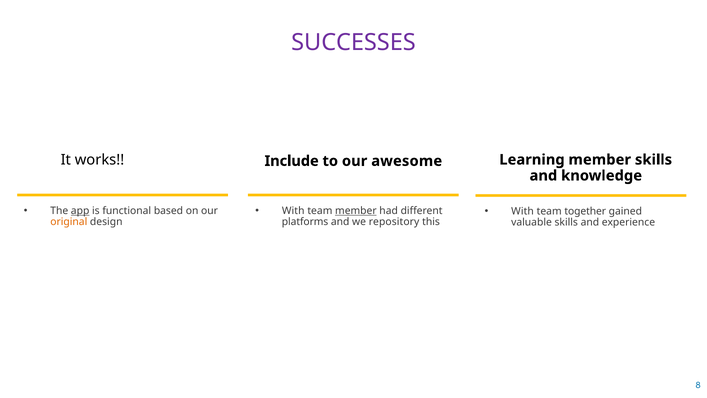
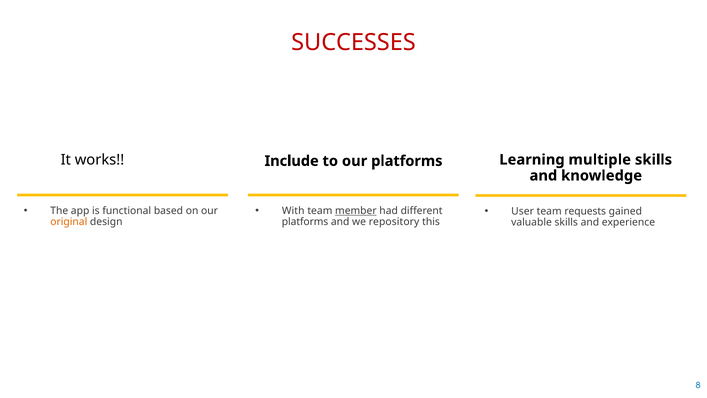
SUCCESSES colour: purple -> red (353, 43)
our awesome: awesome -> platforms (407, 161)
Learning member: member -> multiple (600, 160)
app underline: present -> none (80, 211)
With: With -> User (523, 211)
together: together -> requests (585, 211)
